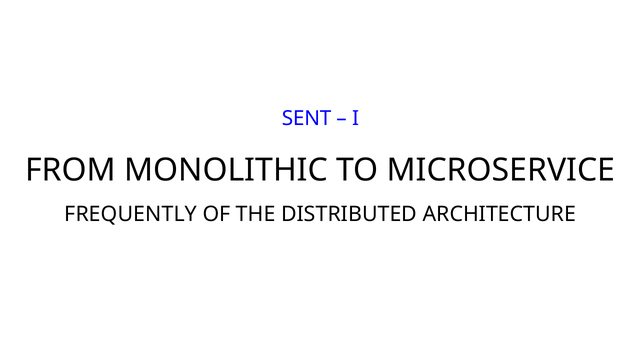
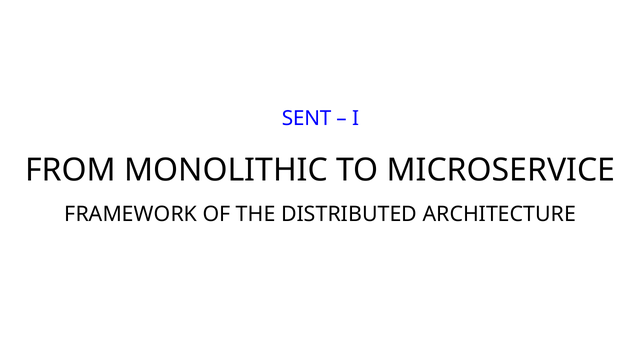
FREQUENTLY: FREQUENTLY -> FRAMEWORK (131, 214)
